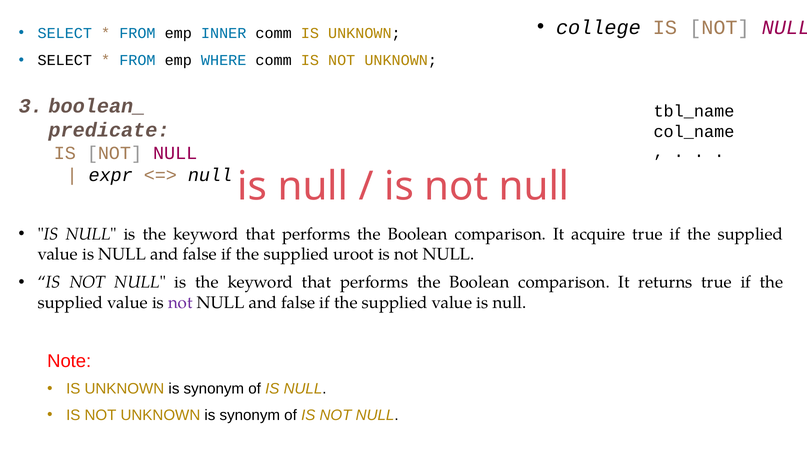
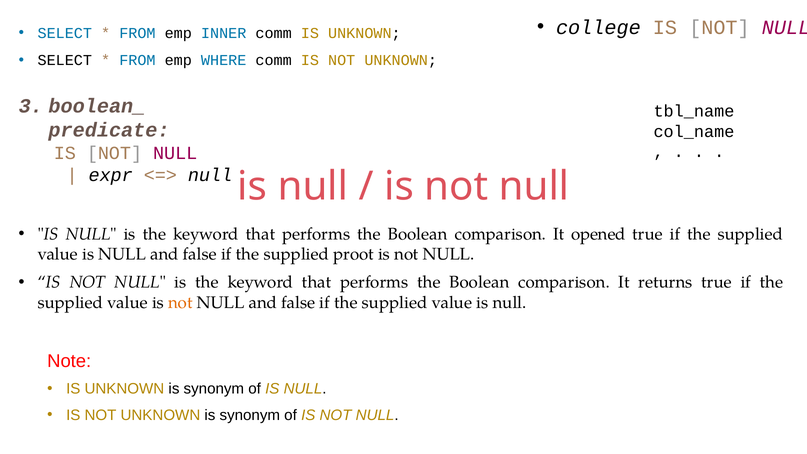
acquire: acquire -> opened (598, 234)
uroot: uroot -> proot (354, 254)
not colour: purple -> orange (180, 303)
